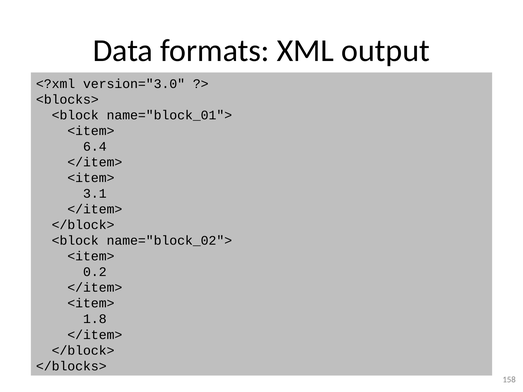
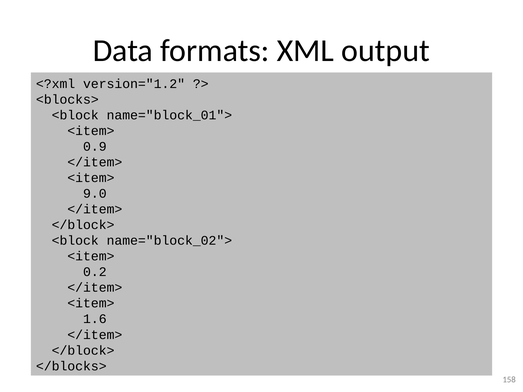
version="3.0: version="3.0 -> version="1.2 (134, 84)
6.4: 6.4 -> 0.9 (95, 147)
3.1: 3.1 -> 9.0 (95, 194)
1.8: 1.8 -> 1.6 (95, 319)
